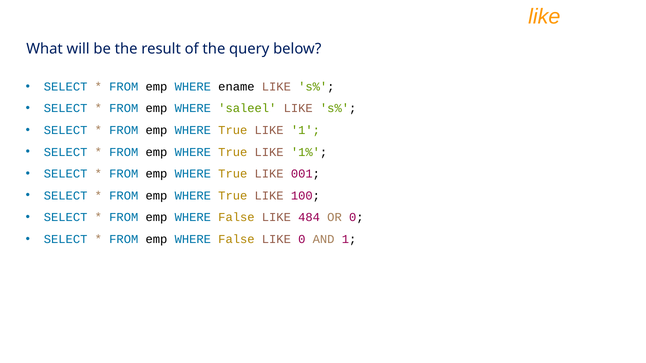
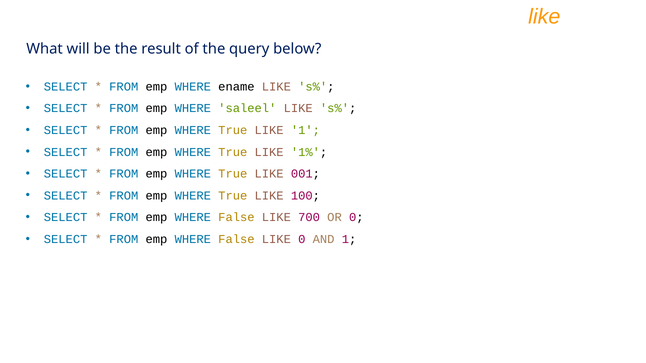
484: 484 -> 700 (309, 218)
